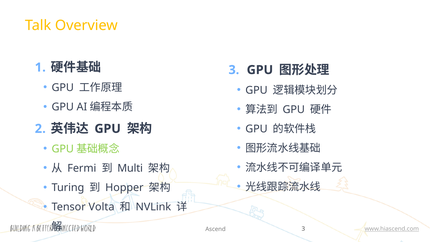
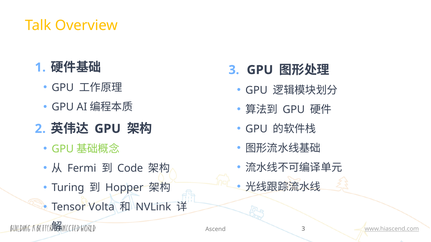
Multi: Multi -> Code (130, 169)
